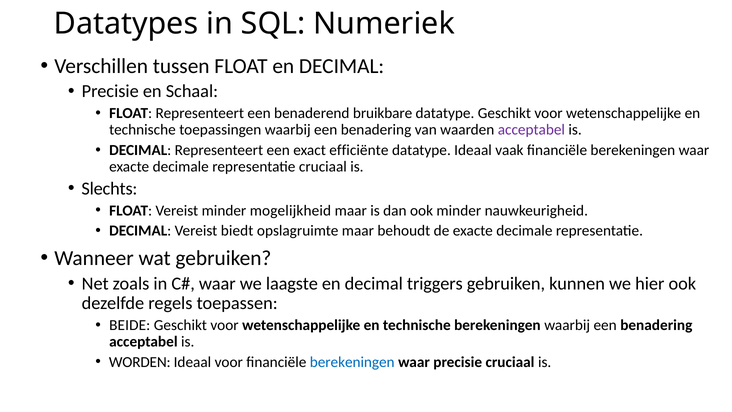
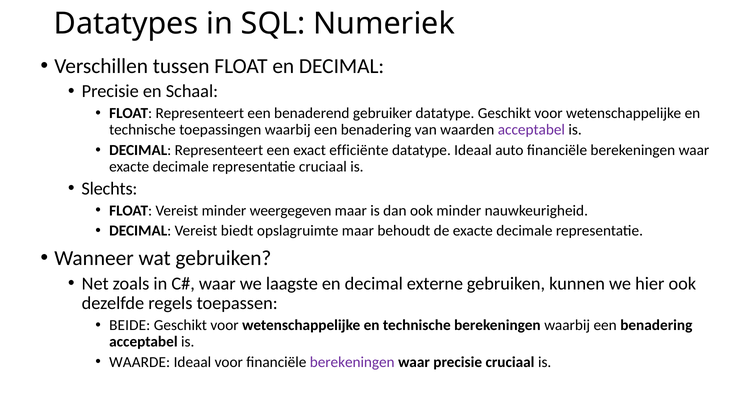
bruikbare: bruikbare -> gebruiker (383, 113)
vaak: vaak -> auto (509, 150)
mogelijkheid: mogelijkheid -> weergegeven (291, 210)
triggers: triggers -> externe (435, 283)
WORDEN: WORDEN -> WAARDE (140, 362)
berekeningen colour: blue -> purple (352, 362)
